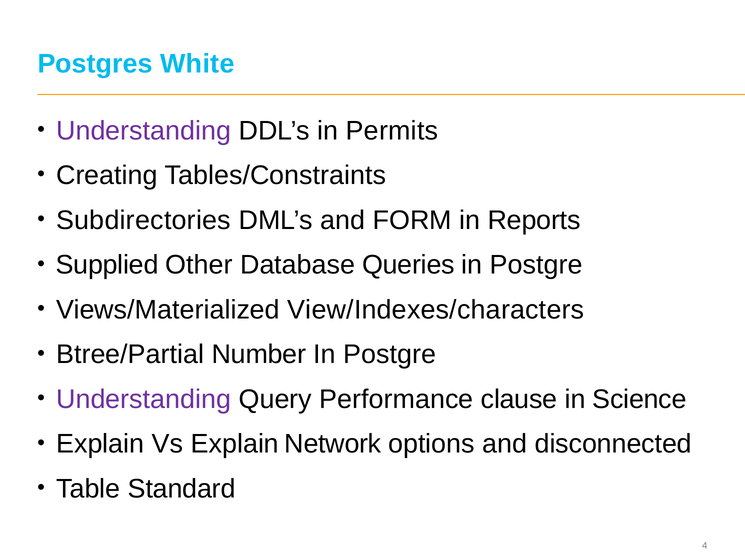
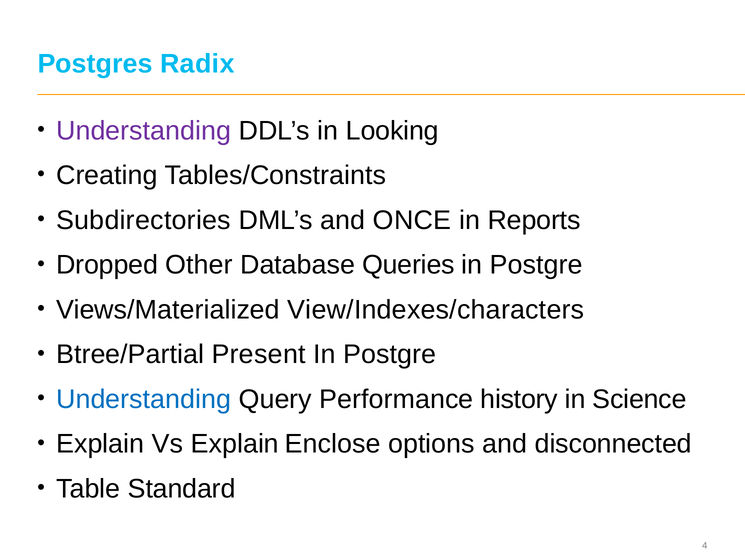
White: White -> Radix (197, 64)
Permits: Permits -> Looking (392, 131)
FORM: FORM -> ONCE (412, 220)
Supplied: Supplied -> Dropped (107, 265)
Number: Number -> Present (259, 354)
Understanding colour: purple -> blue (144, 399)
clause: clause -> history (519, 399)
Network: Network -> Enclose (333, 444)
